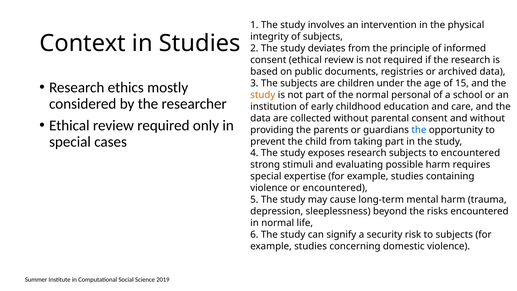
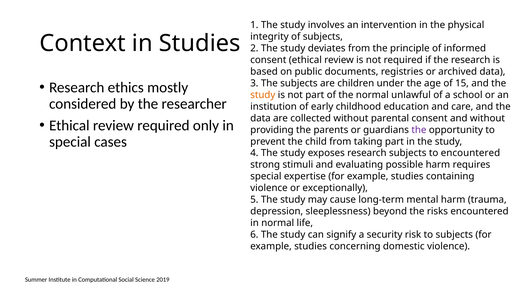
personal: personal -> unlawful (411, 95)
the colour: blue -> purple (419, 130)
or encountered: encountered -> exceptionally (335, 188)
